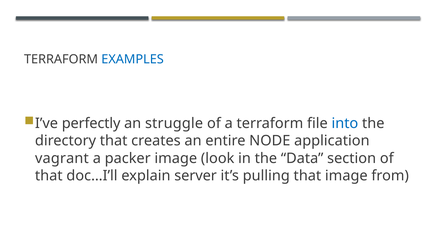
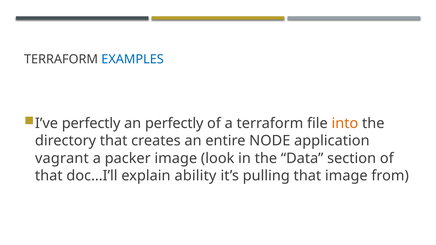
an struggle: struggle -> perfectly (174, 124)
into colour: blue -> orange (345, 124)
server: server -> ability (195, 176)
